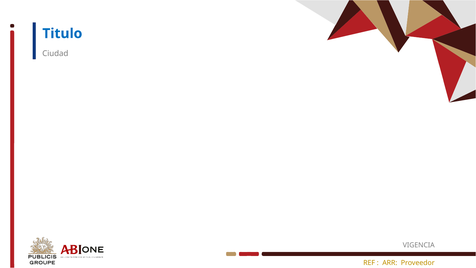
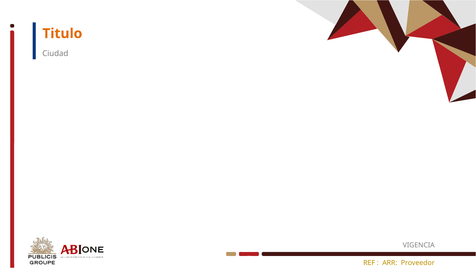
Titulo colour: blue -> orange (62, 33)
